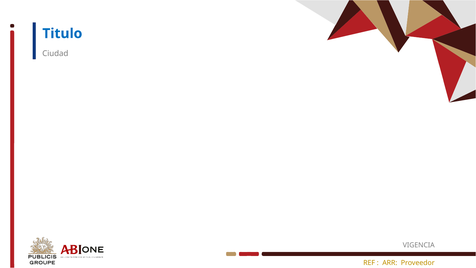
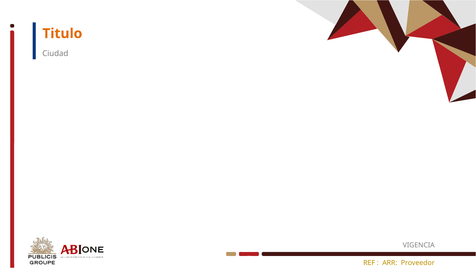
Titulo colour: blue -> orange (62, 33)
